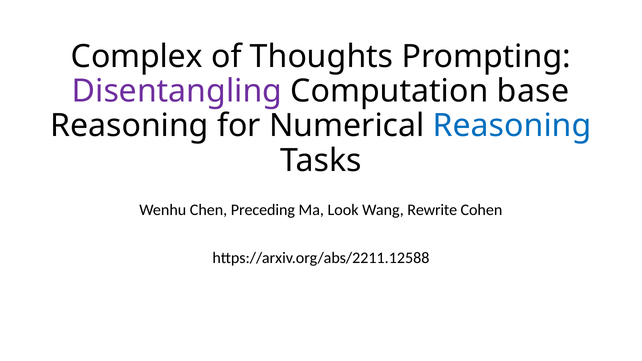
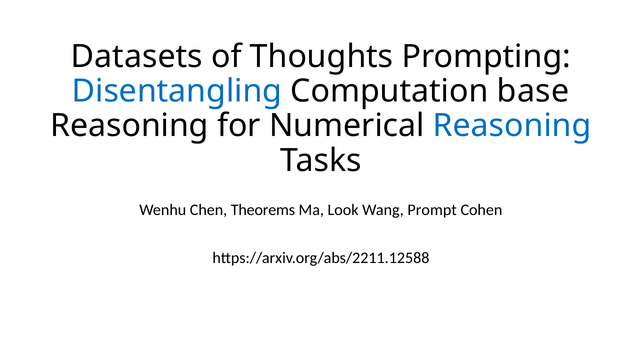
Complex: Complex -> Datasets (137, 57)
Disentangling colour: purple -> blue (177, 91)
Preceding: Preceding -> Theorems (263, 210)
Rewrite: Rewrite -> Prompt (432, 210)
